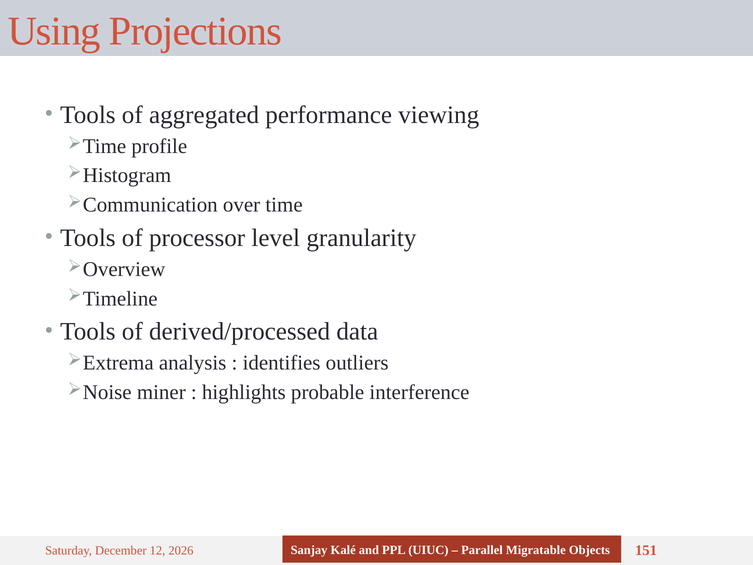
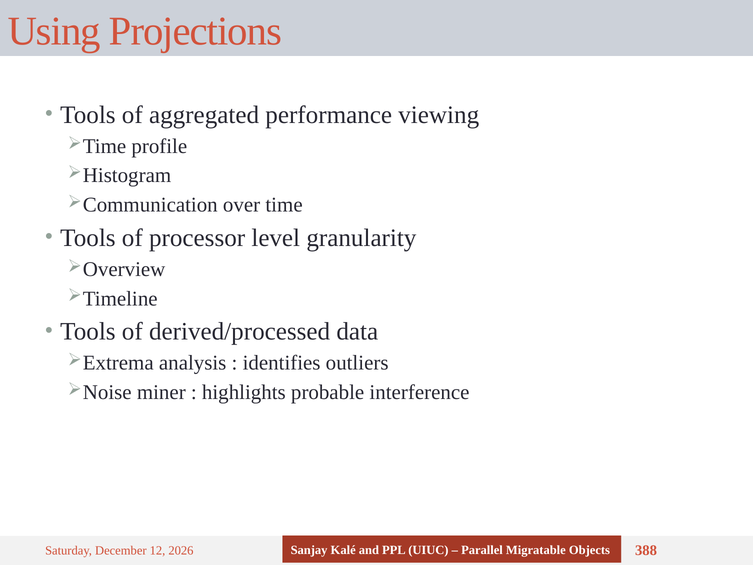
151: 151 -> 388 (646, 550)
